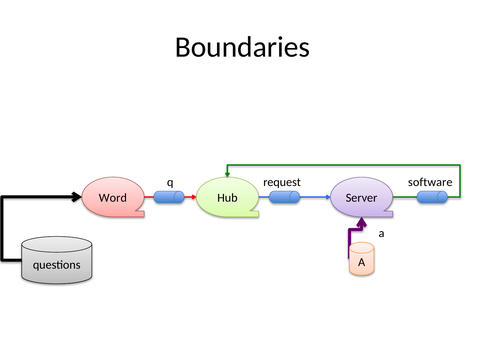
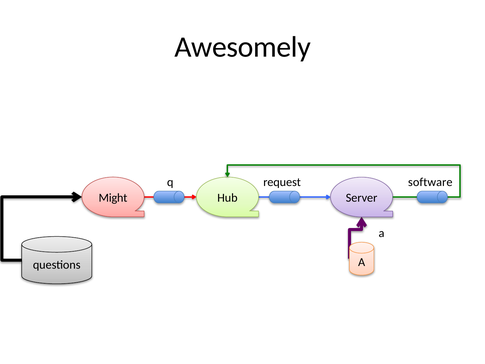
Boundaries: Boundaries -> Awesomely (243, 47)
Word: Word -> Might (113, 198)
